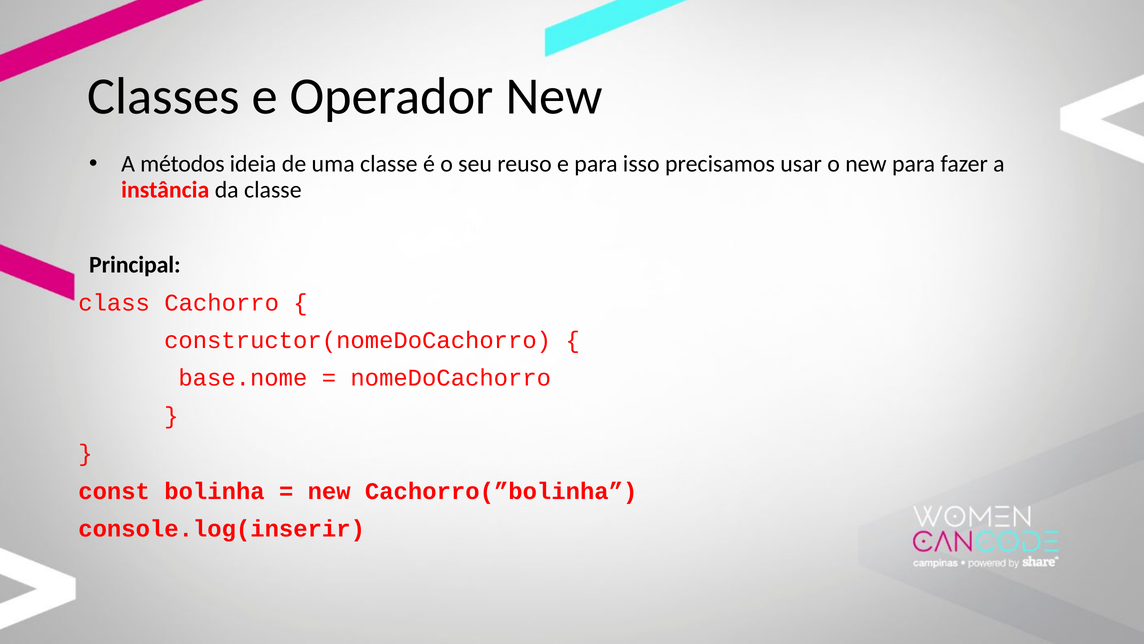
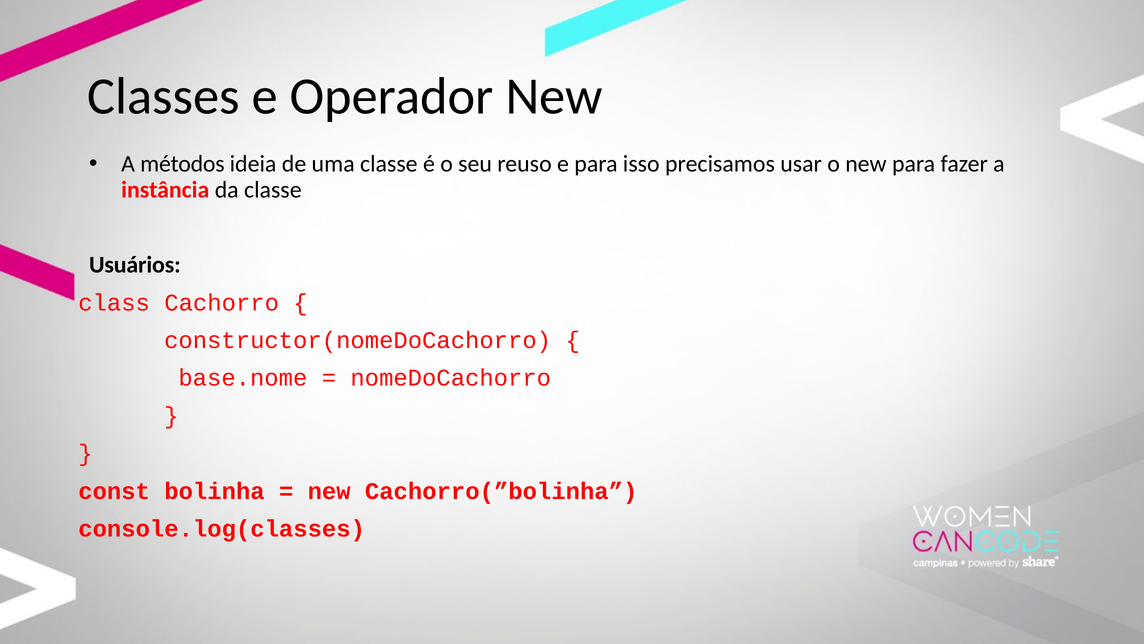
Principal: Principal -> Usuários (135, 265)
console.log(inserir: console.log(inserir -> console.log(classes (222, 528)
